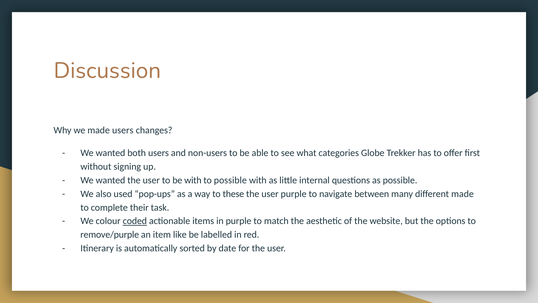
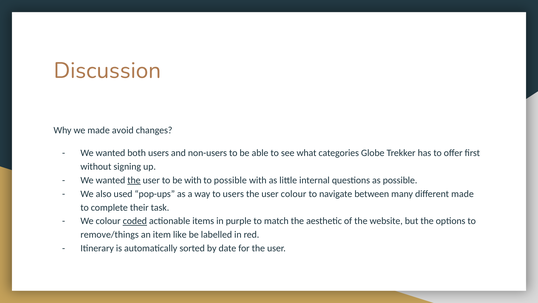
made users: users -> avoid (123, 130)
the underline: none -> present (134, 180)
to these: these -> users (233, 194)
user purple: purple -> colour (294, 194)
remove/purple: remove/purple -> remove/things (110, 234)
